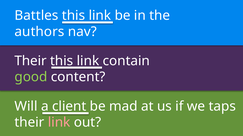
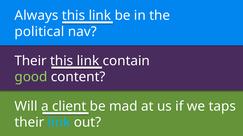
Battles: Battles -> Always (36, 16)
authors: authors -> political (39, 32)
link colour: pink -> light blue (59, 123)
